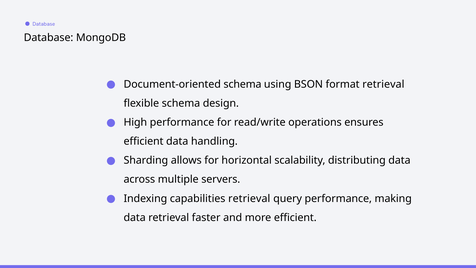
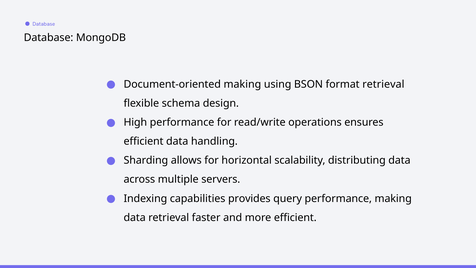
Document-oriented schema: schema -> making (242, 84)
capabilities retrieval: retrieval -> provides (249, 198)
